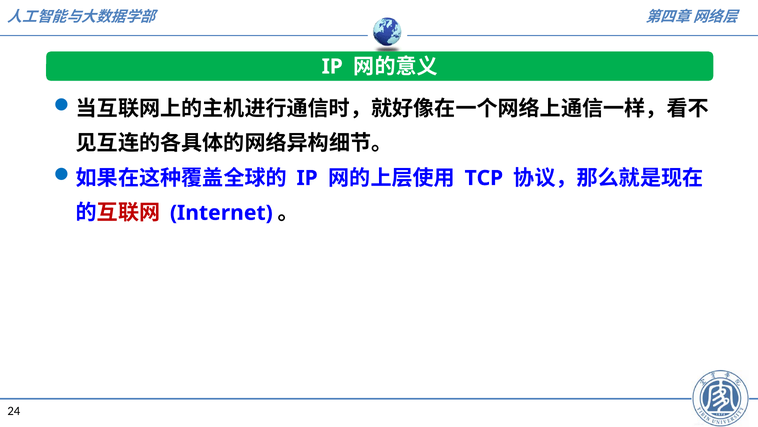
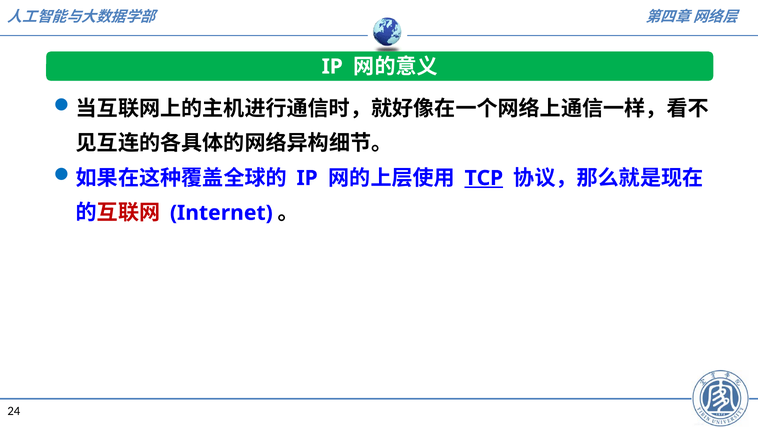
TCP underline: none -> present (484, 178)
